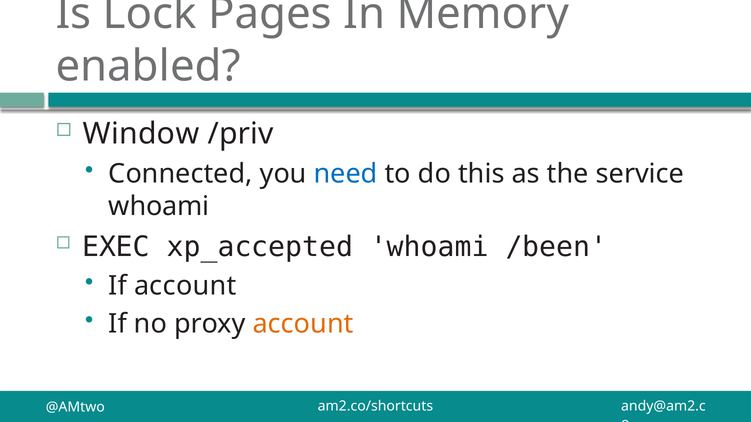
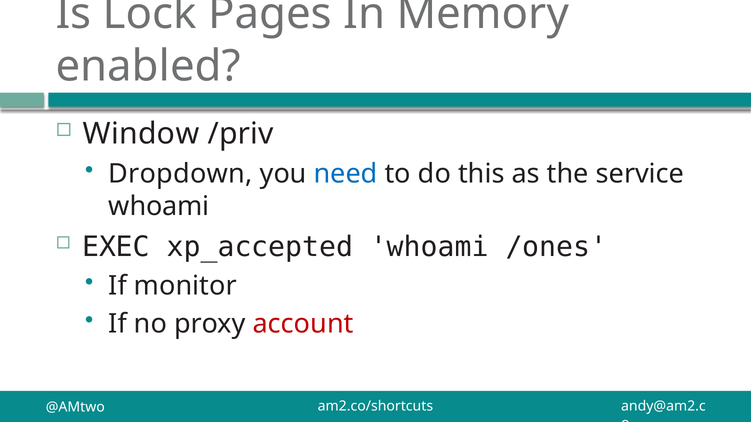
Connected: Connected -> Dropdown (180, 174)
/been: /been -> /ones (556, 247)
If account: account -> monitor (185, 286)
account colour: orange -> red (303, 324)
